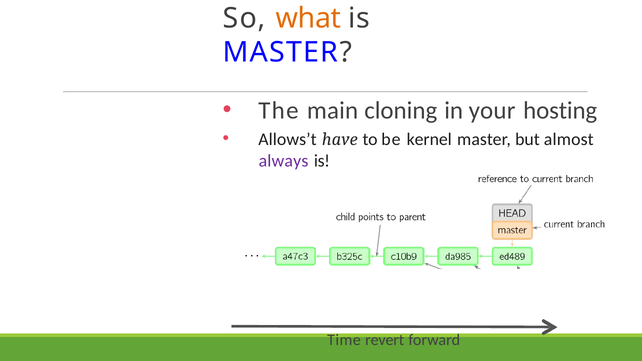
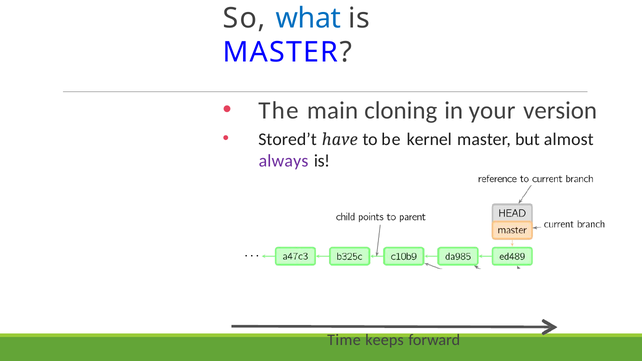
what colour: orange -> blue (308, 18)
hosting: hosting -> version (560, 110)
Allows’t: Allows’t -> Stored’t (288, 139)
revert: revert -> keeps (385, 340)
